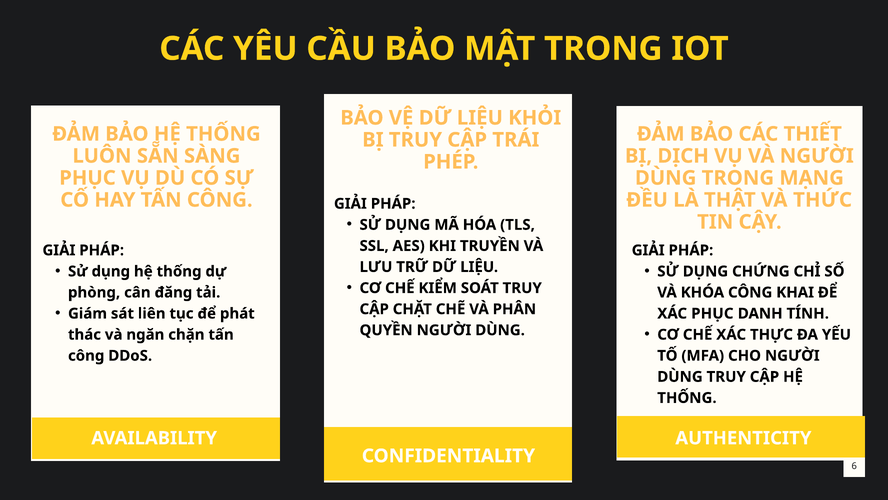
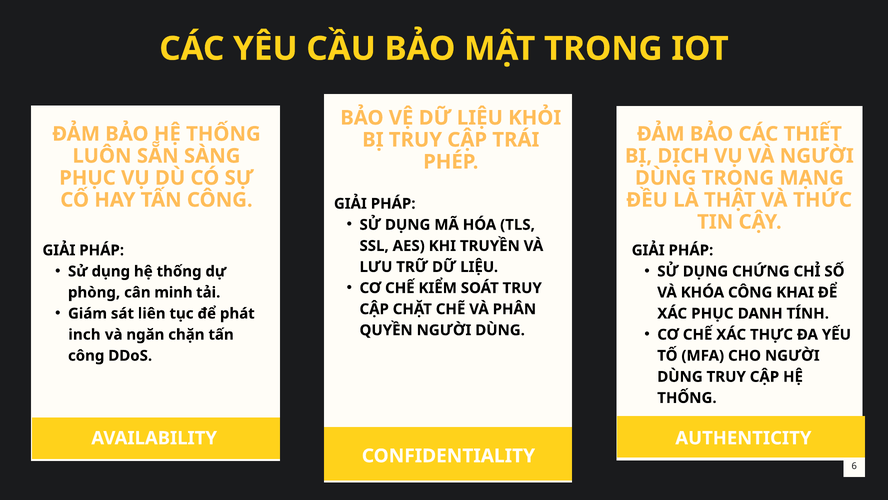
đăng: đăng -> minh (173, 292)
thác: thác -> inch (84, 334)
